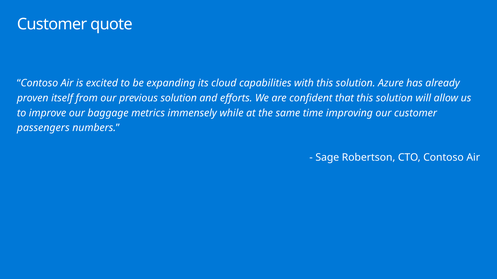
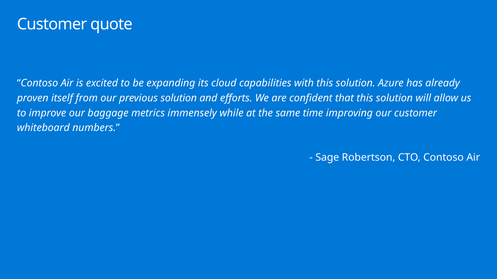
passengers: passengers -> whiteboard (43, 128)
